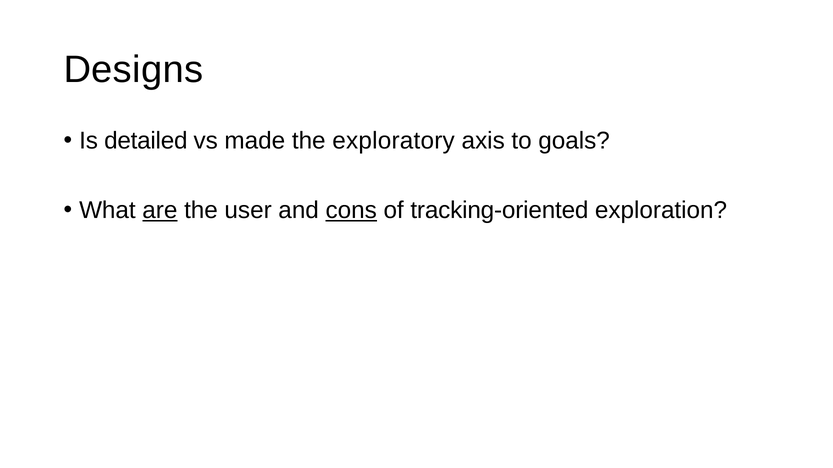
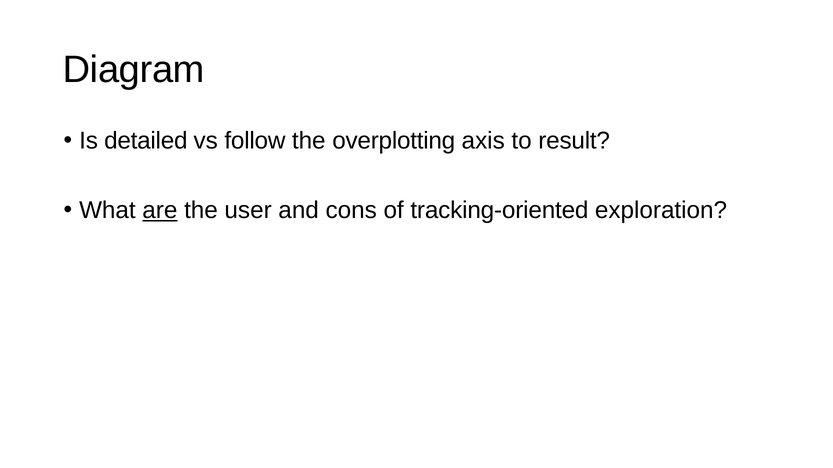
Designs: Designs -> Diagram (134, 70)
made: made -> follow (255, 141)
exploratory: exploratory -> overplotting (394, 141)
goals: goals -> result (574, 141)
cons underline: present -> none (351, 211)
